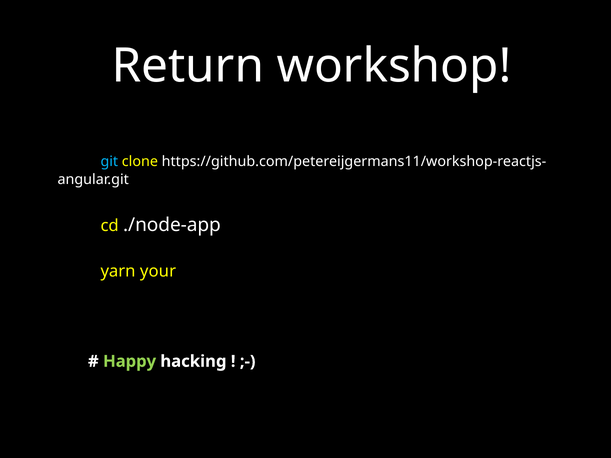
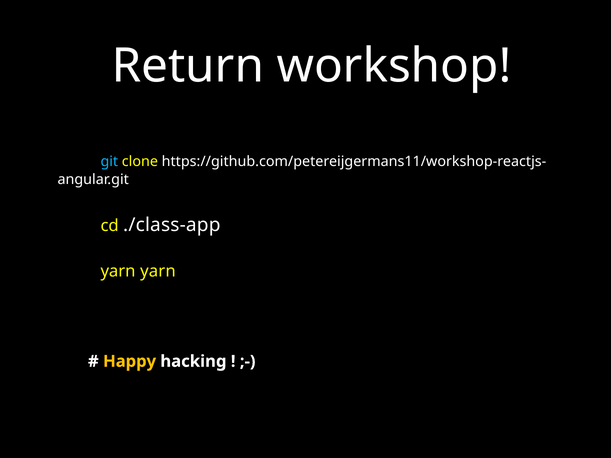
./node-app: ./node-app -> ./class-app (172, 225)
yarn your: your -> yarn (158, 271)
Happy colour: light green -> yellow (130, 362)
